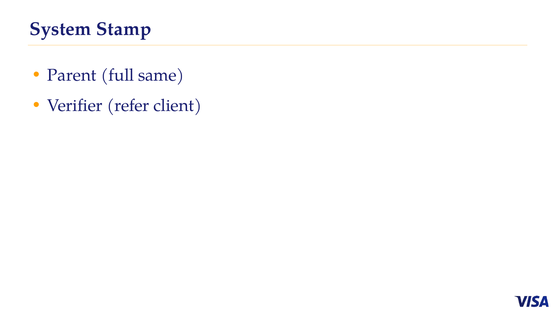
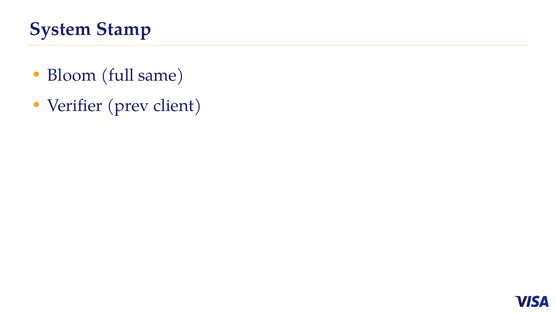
Parent: Parent -> Bloom (72, 75)
refer: refer -> prev (128, 105)
